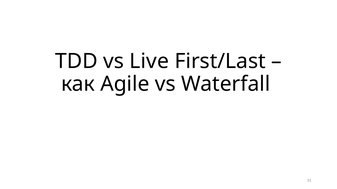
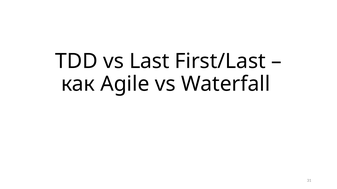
Live: Live -> Last (149, 61)
